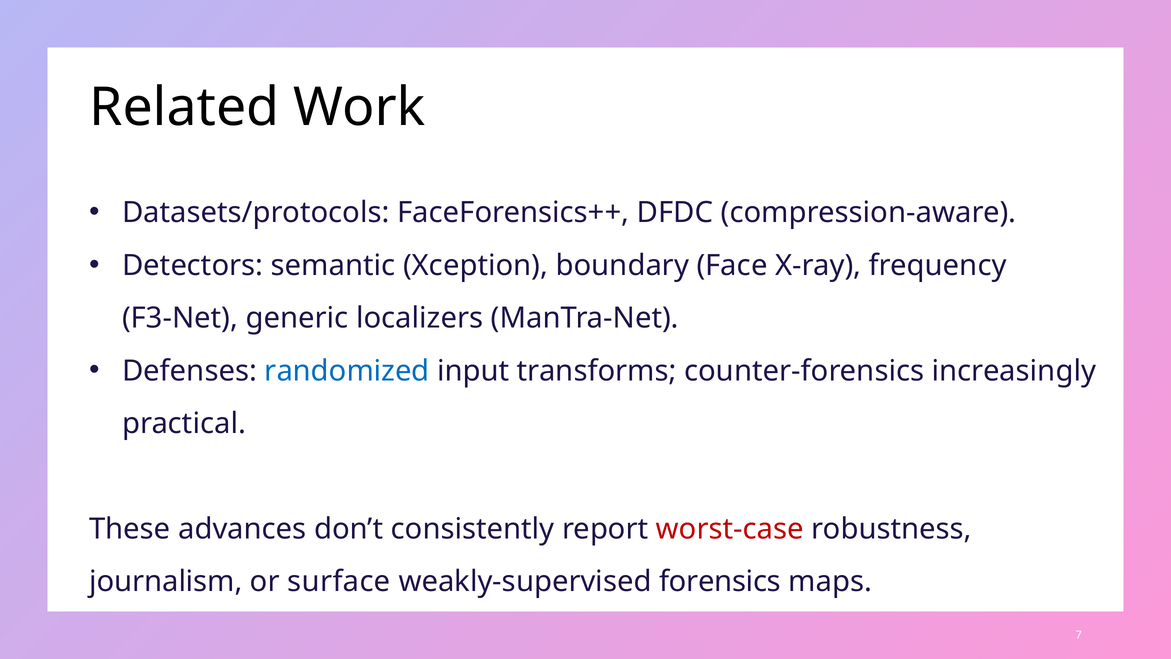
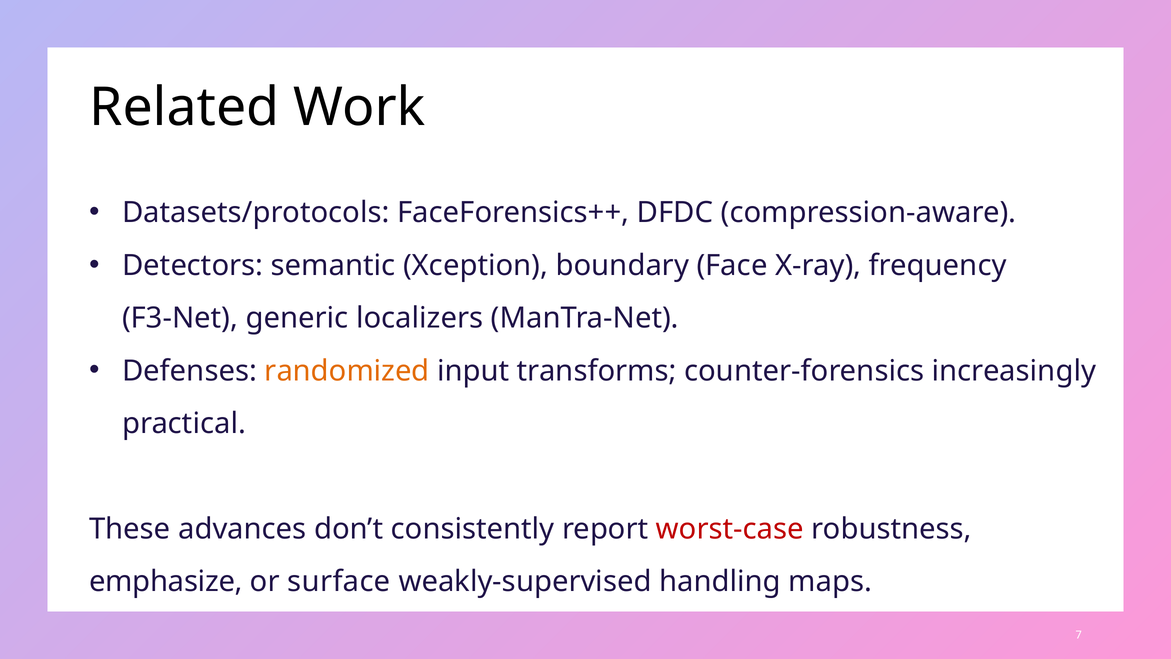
randomized colour: blue -> orange (347, 371)
journalism: journalism -> emphasize (166, 582)
forensics: forensics -> handling (720, 582)
